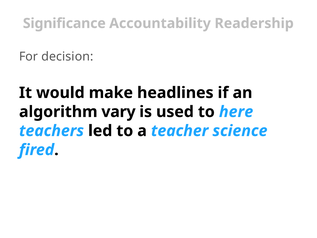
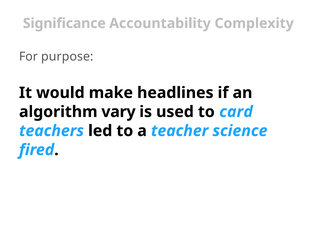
Readership: Readership -> Complexity (254, 23)
decision: decision -> purpose (67, 56)
here: here -> card (236, 112)
